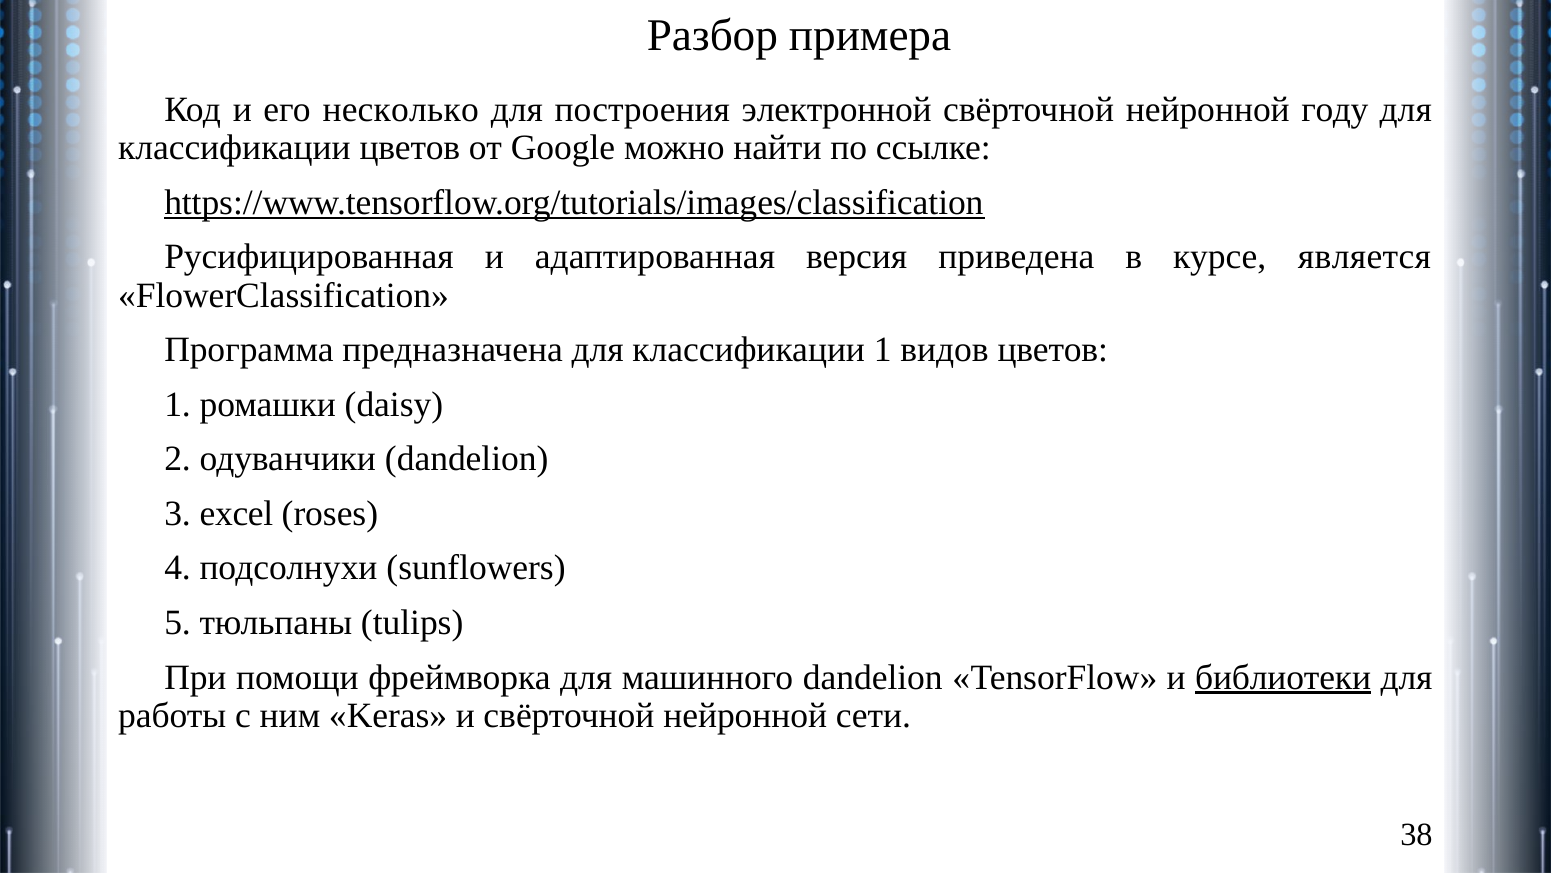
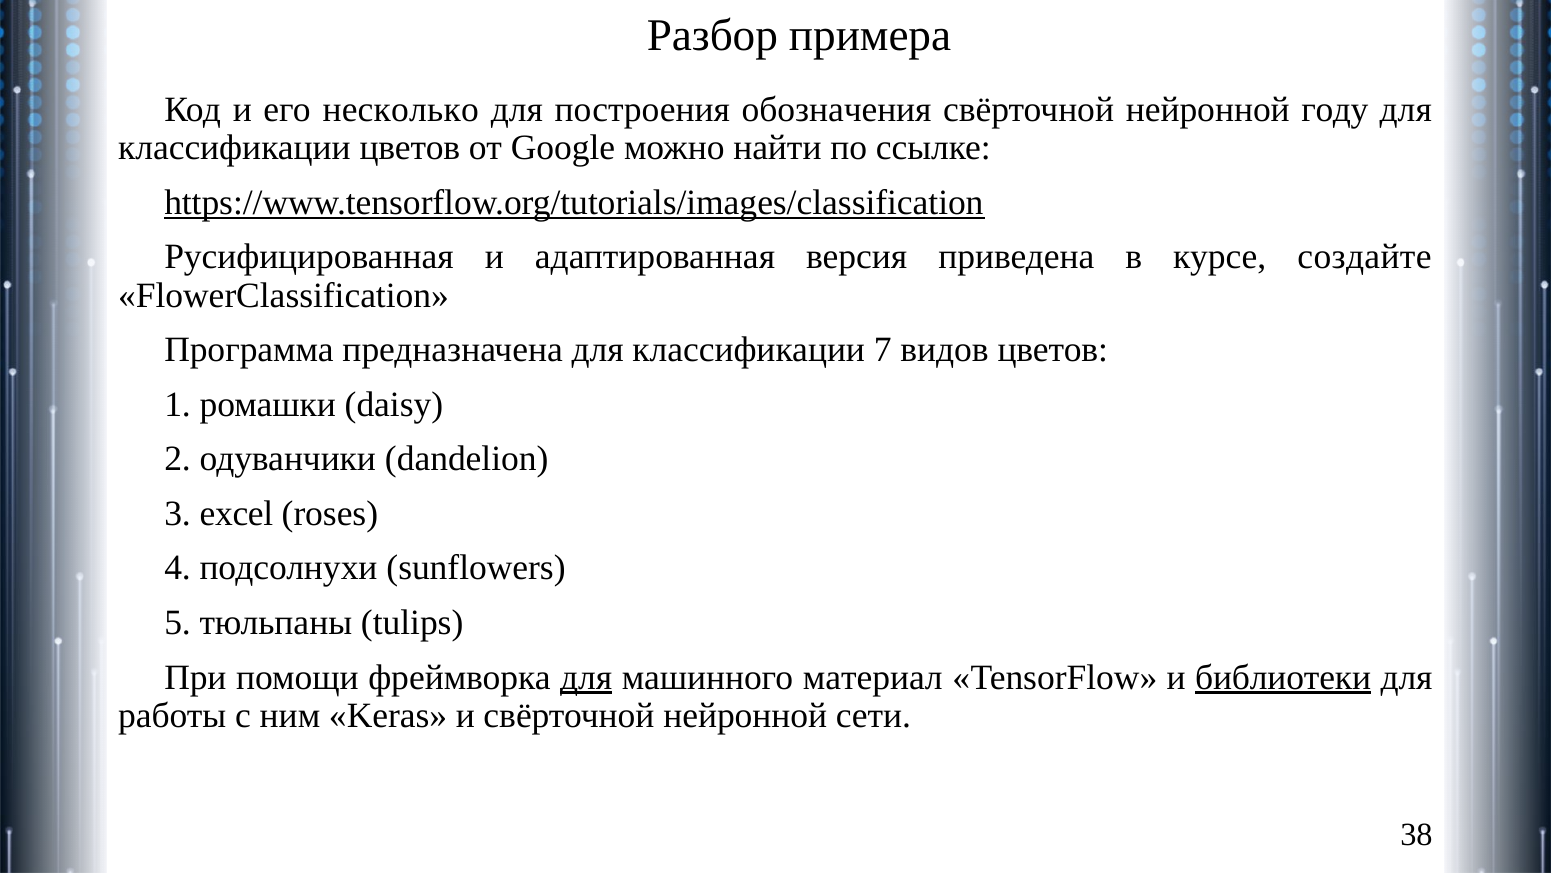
электронной: электронной -> обозначения (837, 110)
является: является -> создайте (1364, 257)
классификации 1: 1 -> 7 (883, 350)
для underline: none -> present (586, 677)
машинного dandelion: dandelion -> материал (873, 677)
